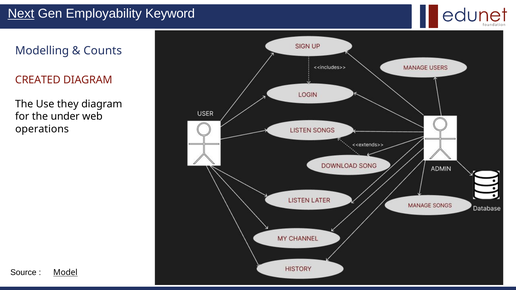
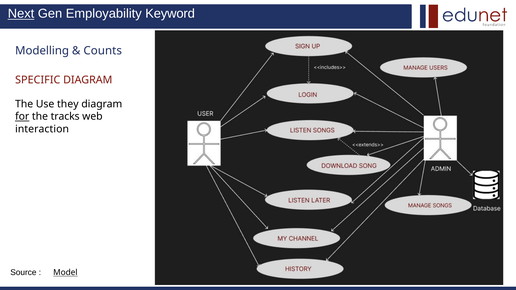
CREATED: CREATED -> SPECIFIC (38, 80)
for underline: none -> present (22, 117)
under: under -> tracks (65, 117)
operations: operations -> interaction (42, 129)
